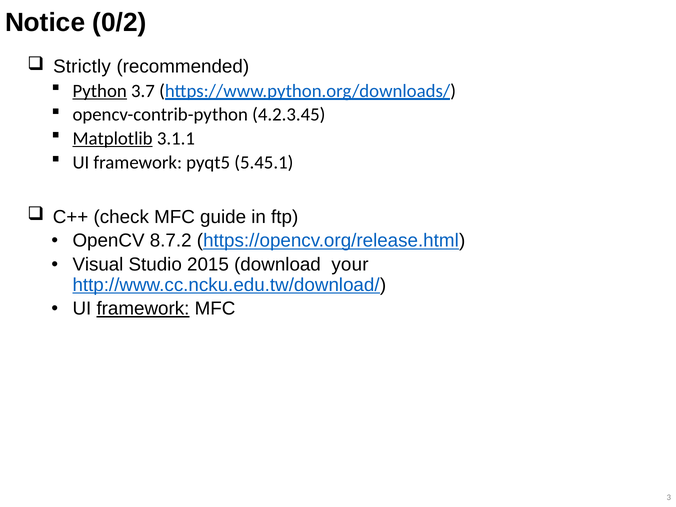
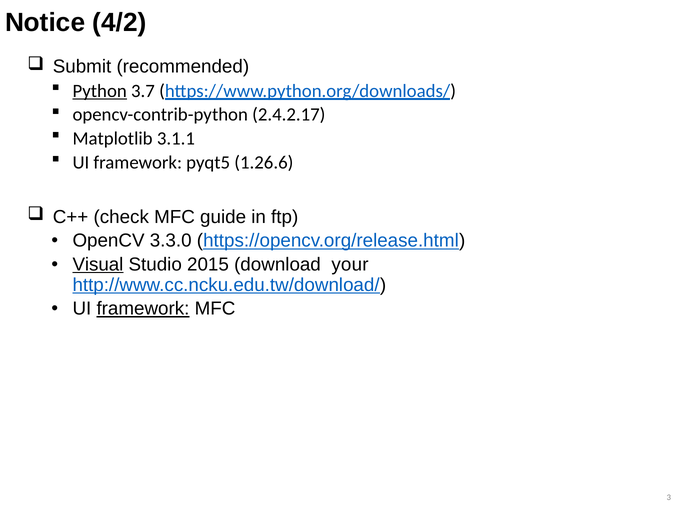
0/2: 0/2 -> 4/2 (119, 23)
Strictly: Strictly -> Submit (82, 67)
4.2.3.45: 4.2.3.45 -> 2.4.2.17 (289, 115)
Matplotlib underline: present -> none (113, 139)
5.45.1: 5.45.1 -> 1.26.6 (264, 162)
8.7.2: 8.7.2 -> 3.3.0 (171, 241)
Visual underline: none -> present (98, 265)
